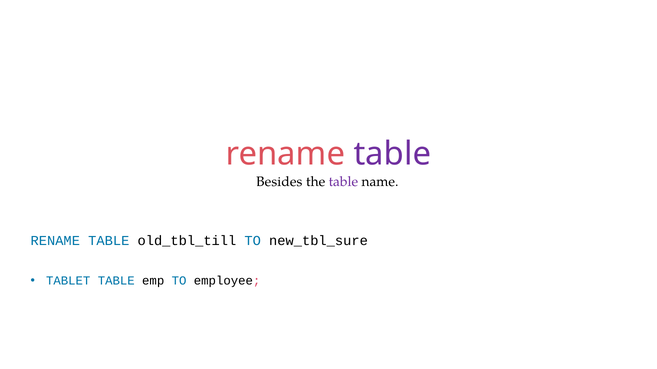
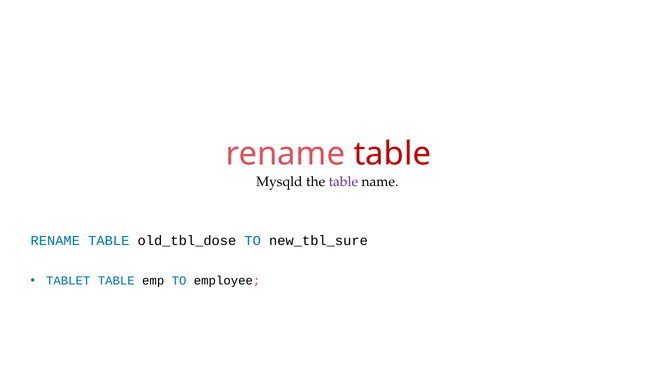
table colour: purple -> red (392, 154)
Besides: Besides -> Mysqld (279, 182)
old_tbl_till: old_tbl_till -> old_tbl_dose (187, 241)
